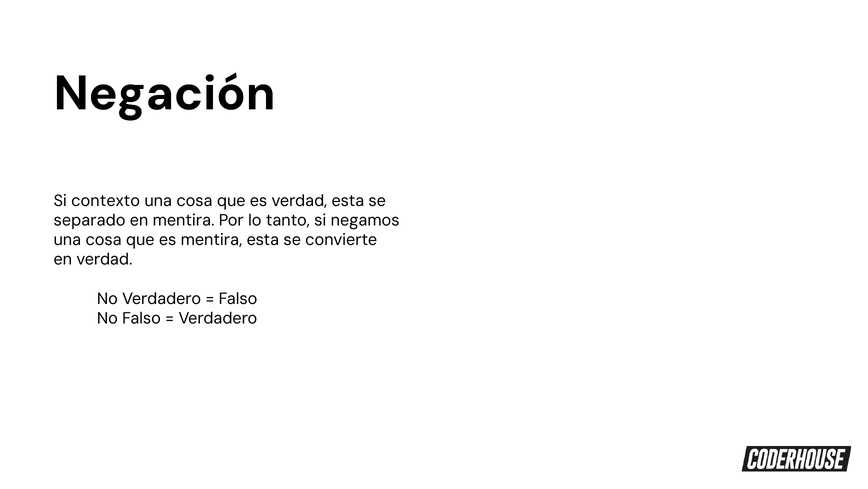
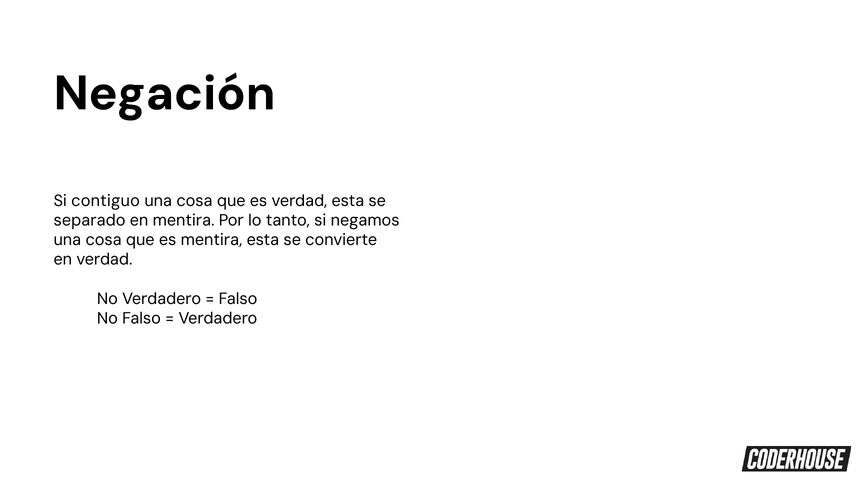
contexto: contexto -> contiguo (106, 201)
